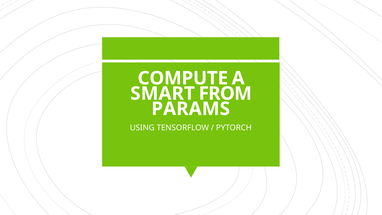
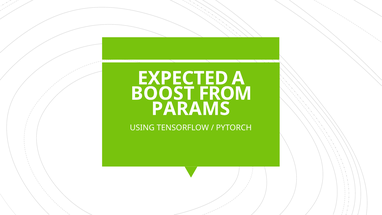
COMPUTE: COMPUTE -> EXPECTED (183, 78)
SMART: SMART -> BOOST (163, 93)
